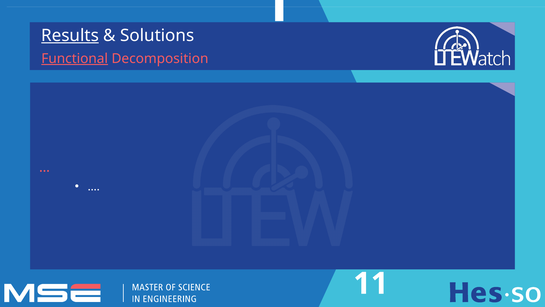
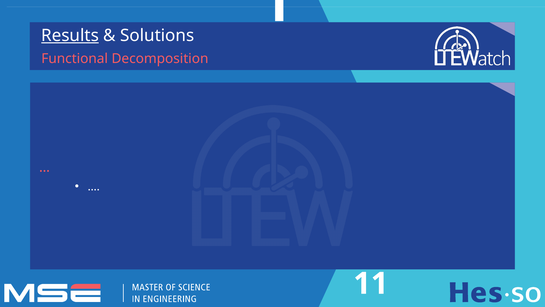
Functional underline: present -> none (75, 58)
